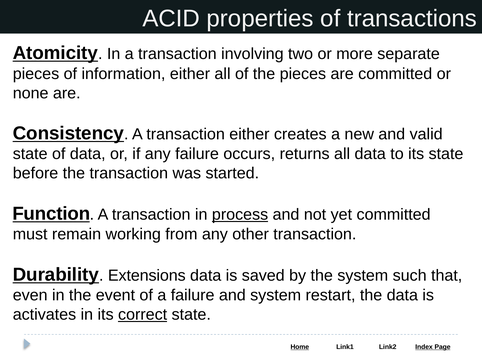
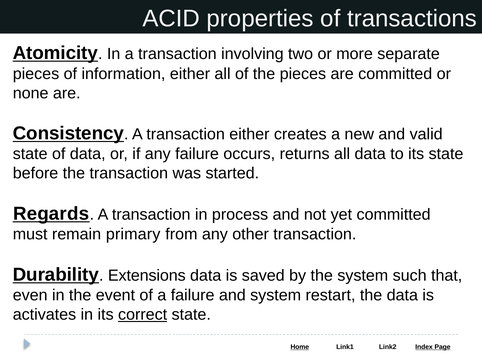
Function: Function -> Regards (51, 214)
process underline: present -> none (240, 215)
working: working -> primary (133, 235)
